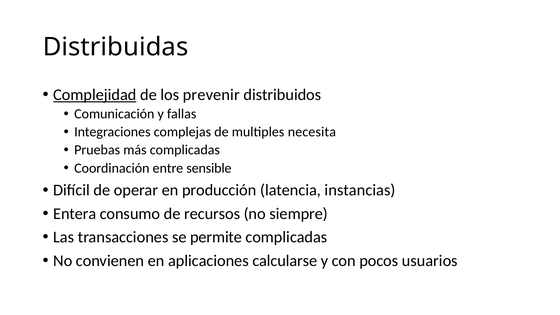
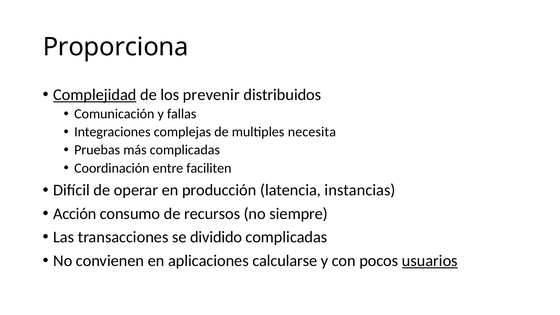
Distribuidas: Distribuidas -> Proporciona (116, 47)
sensible: sensible -> faciliten (209, 168)
Entera: Entera -> Acción (75, 214)
permite: permite -> dividido (216, 237)
usuarios underline: none -> present (430, 261)
